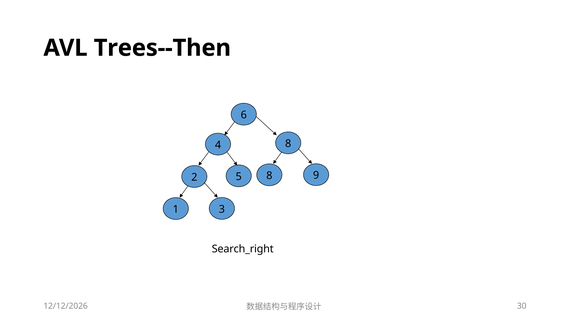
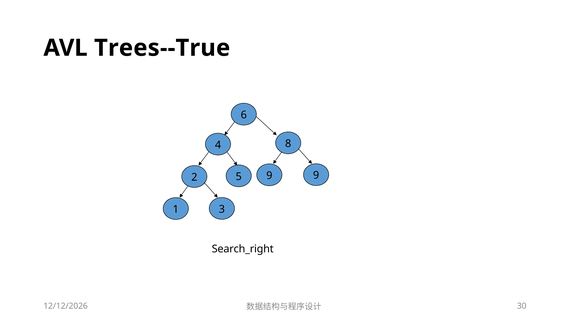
Trees--Then: Trees--Then -> Trees--True (162, 48)
2 8: 8 -> 9 (269, 175)
